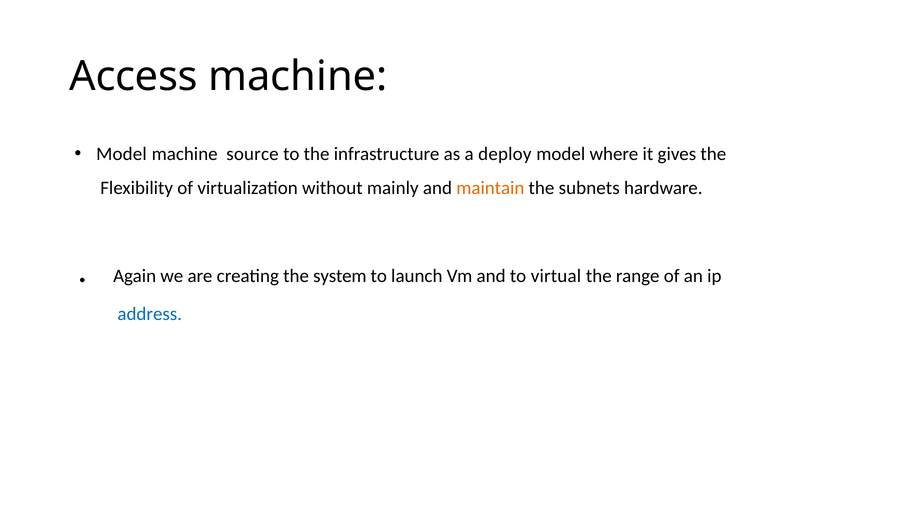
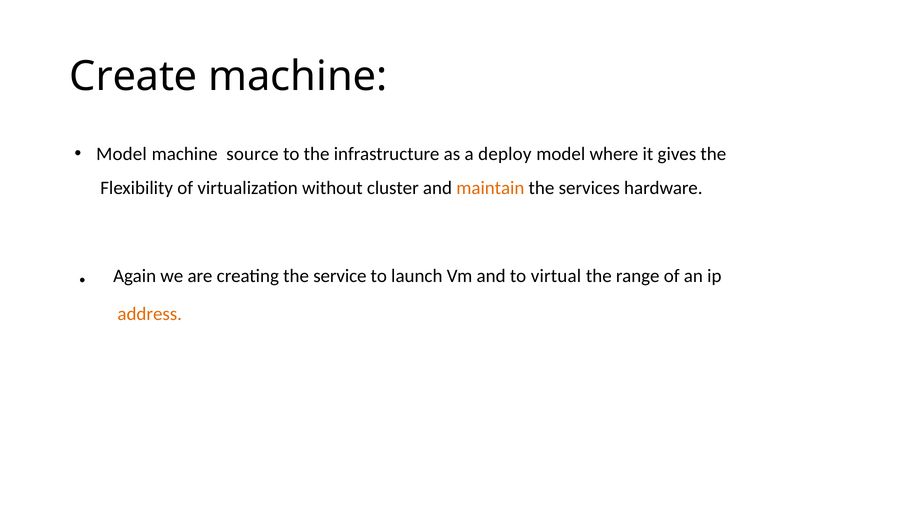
Access: Access -> Create (133, 76)
mainly: mainly -> cluster (393, 188)
subnets: subnets -> services (589, 188)
system: system -> service (340, 276)
address colour: blue -> orange (150, 314)
